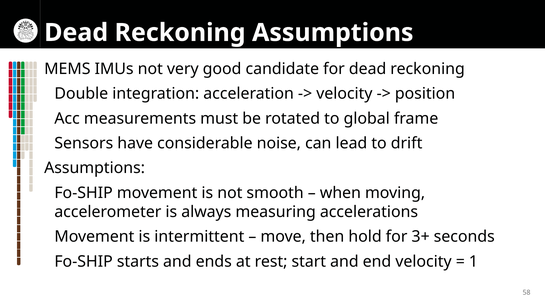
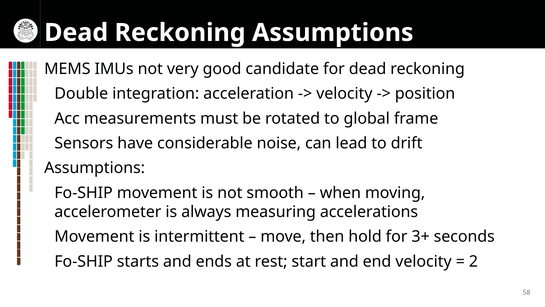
1: 1 -> 2 (473, 261)
